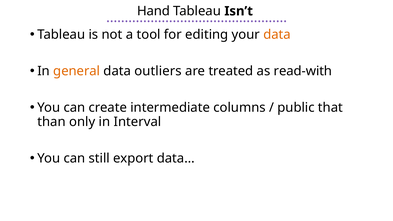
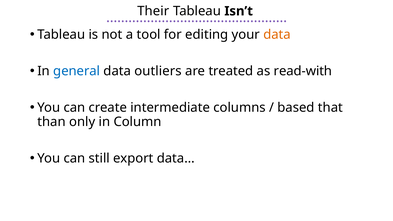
Hand: Hand -> Their (153, 11)
general colour: orange -> blue (77, 71)
public: public -> based (296, 108)
Interval: Interval -> Column (137, 122)
